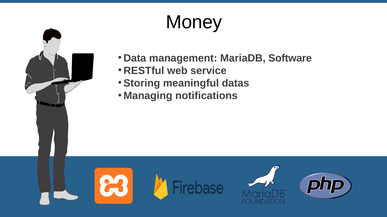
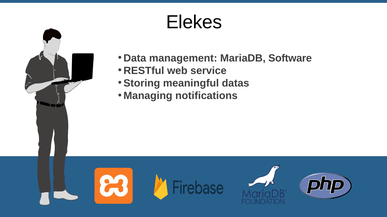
Money: Money -> Elekes (194, 22)
